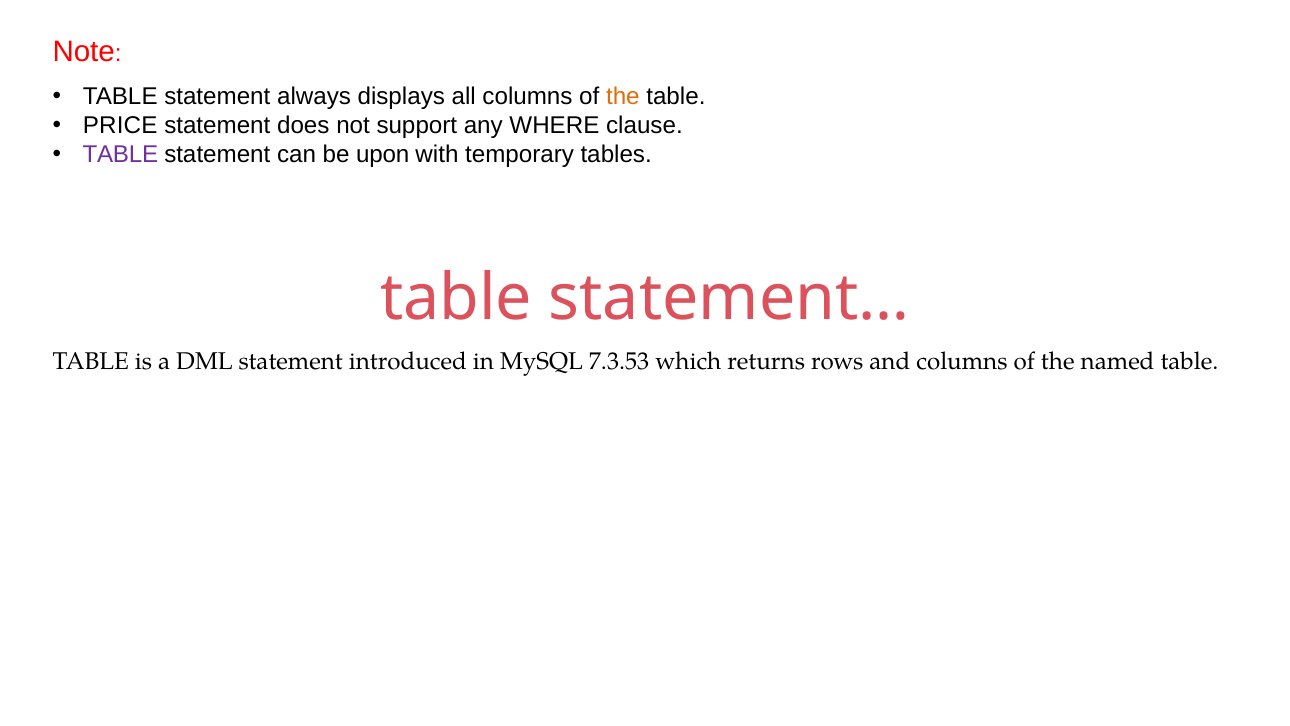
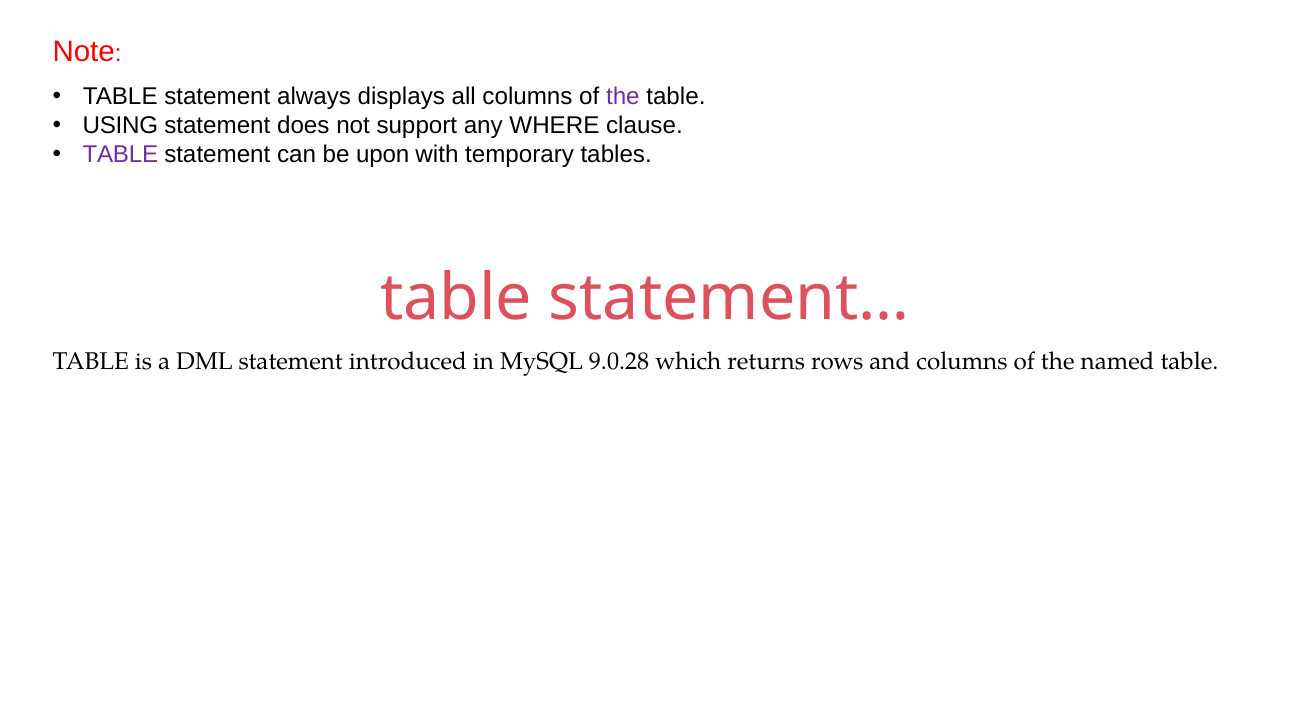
the colour: orange -> purple (623, 97)
PRICE: PRICE -> USING (120, 126)
7.3.53: 7.3.53 -> 9.0.28 (619, 361)
